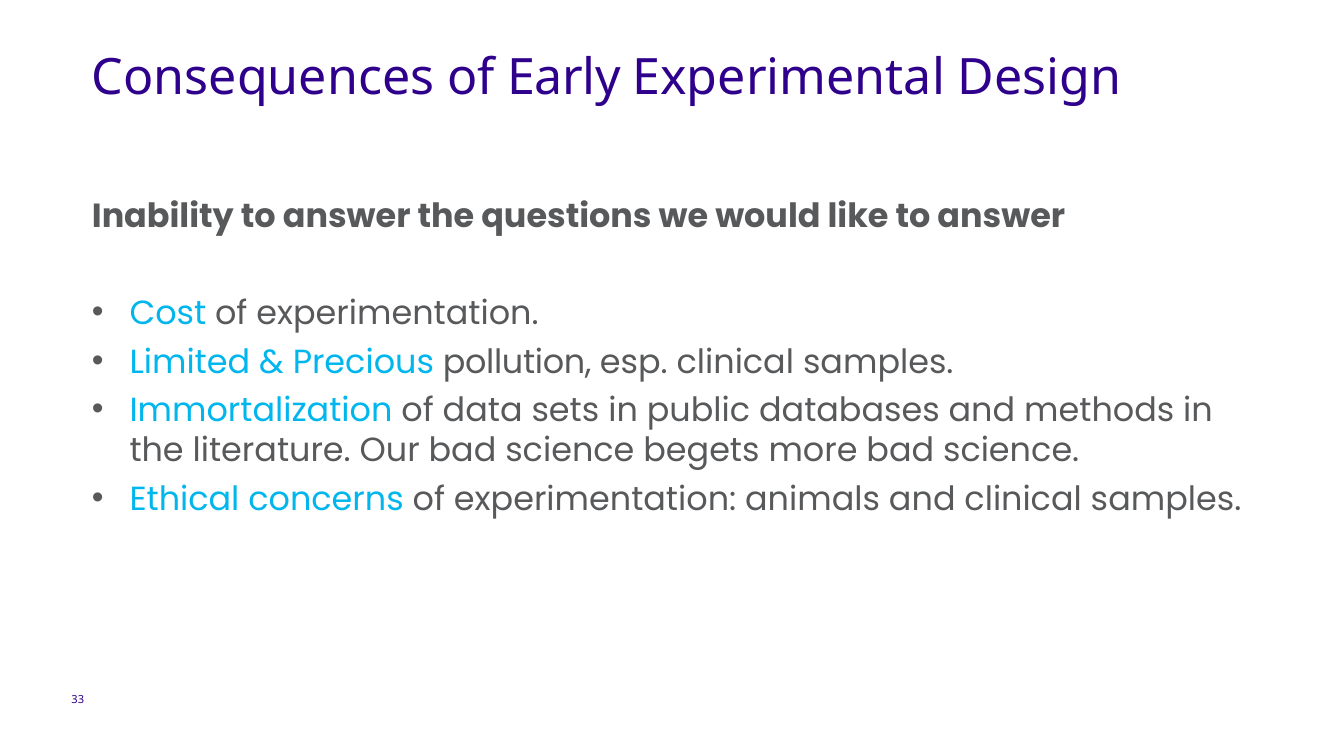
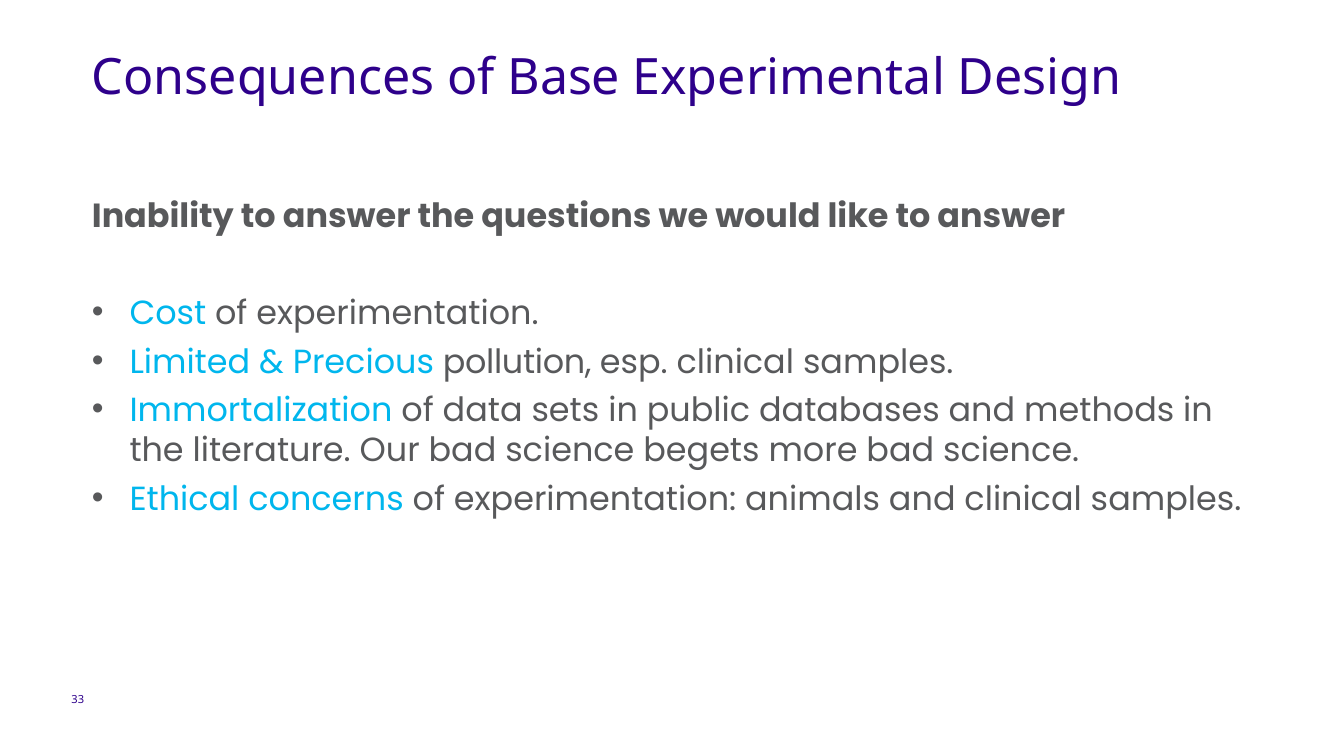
Early: Early -> Base (564, 78)
